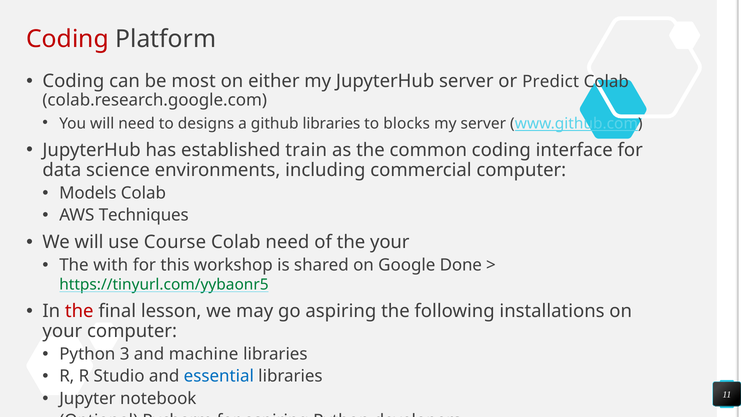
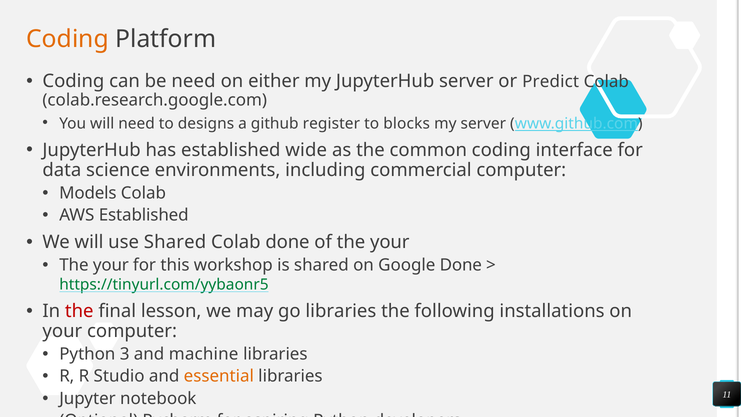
Coding colour: red -> orange (68, 39)
be most: most -> need (194, 81)
github libraries: libraries -> register (331, 123)
train: train -> wide (306, 150)
AWS Techniques: Techniques -> Established (144, 215)
use Course: Course -> Shared (175, 242)
Colab need: need -> done (287, 242)
with: with -> your (111, 265)
go aspiring: aspiring -> libraries (341, 311)
essential colour: blue -> orange (219, 376)
